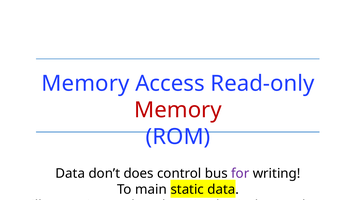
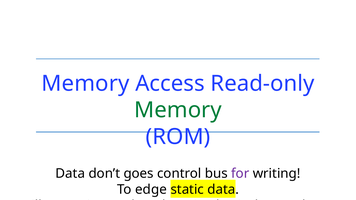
Memory colour: red -> green (178, 110)
does: does -> goes (139, 174)
main: main -> edge (151, 190)
